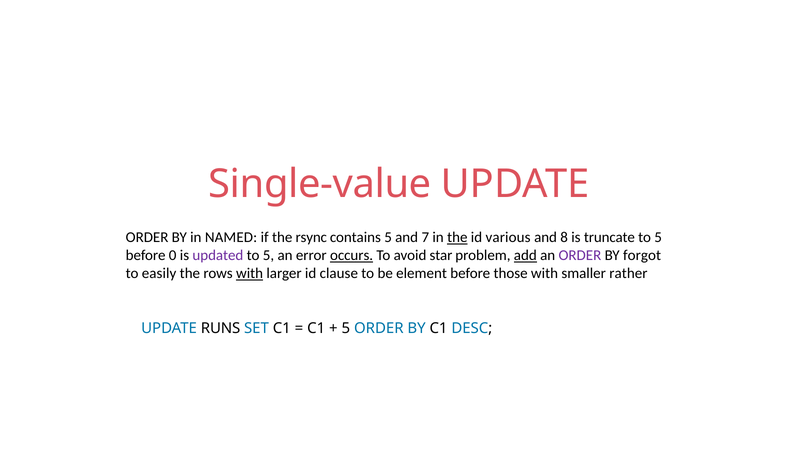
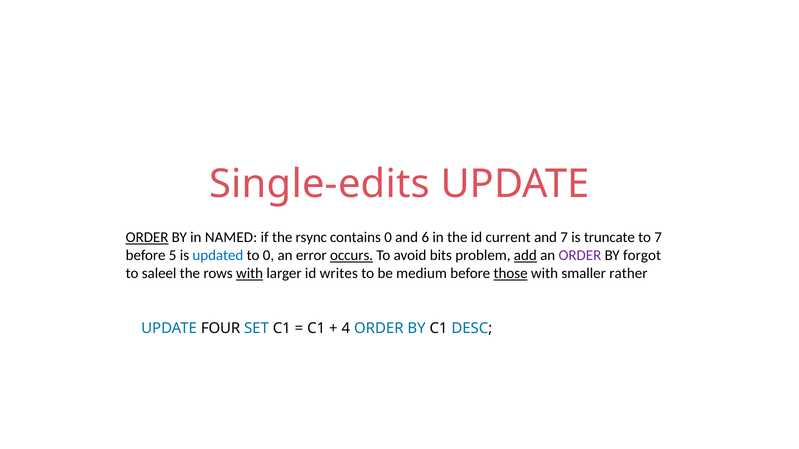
Single-value: Single-value -> Single-edits (320, 185)
ORDER underline: none -> present (147, 238)
contains 5: 5 -> 0 (388, 238)
7: 7 -> 6 (425, 238)
the underline: present -> none (457, 238)
various: various -> current (508, 238)
and 8: 8 -> 7 (564, 238)
5: 5 -> 7 (658, 238)
0: 0 -> 5 (173, 256)
updated colour: purple -> blue (218, 256)
5: 5 -> 0 (269, 256)
star: star -> bits (441, 256)
easily: easily -> saleel (159, 274)
clause: clause -> writes (339, 274)
element: element -> medium (422, 274)
those underline: none -> present (511, 274)
RUNS: RUNS -> FOUR (221, 329)
5: 5 -> 4 (346, 329)
